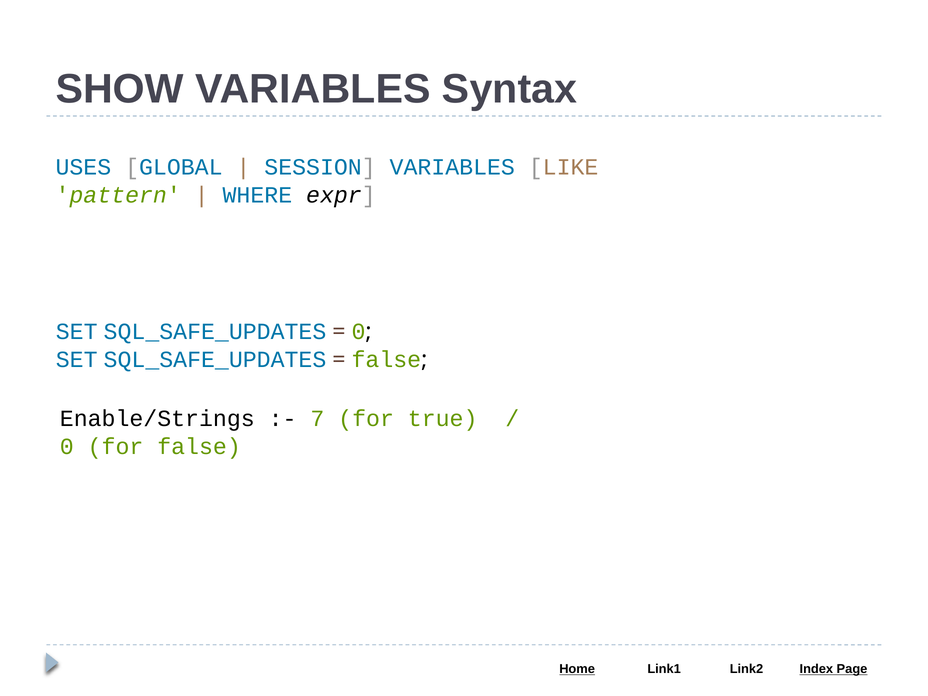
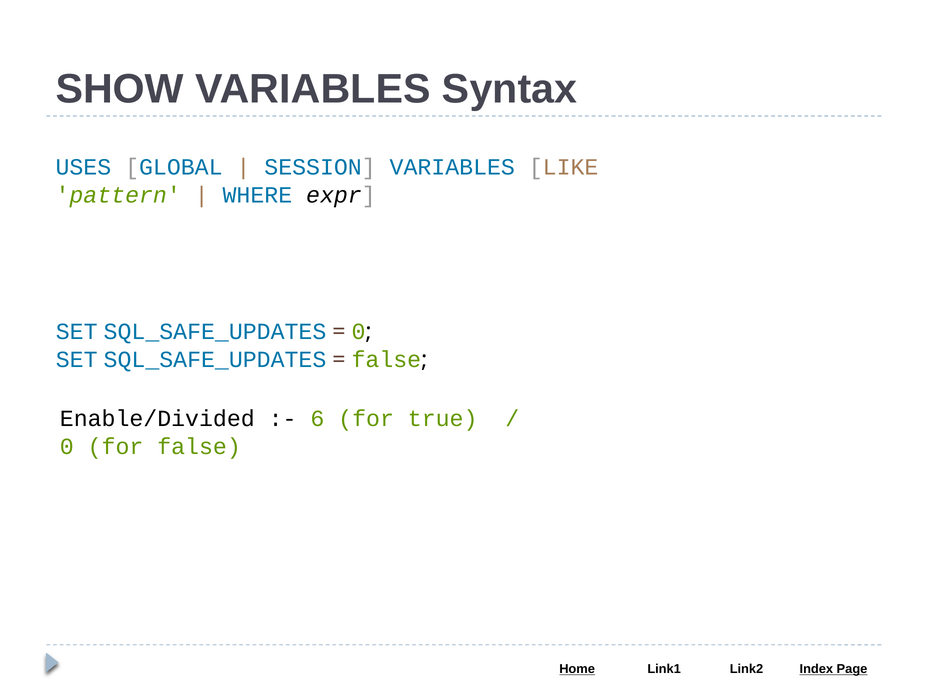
Enable/Strings: Enable/Strings -> Enable/Divided (157, 419)
7: 7 -> 6 (317, 419)
